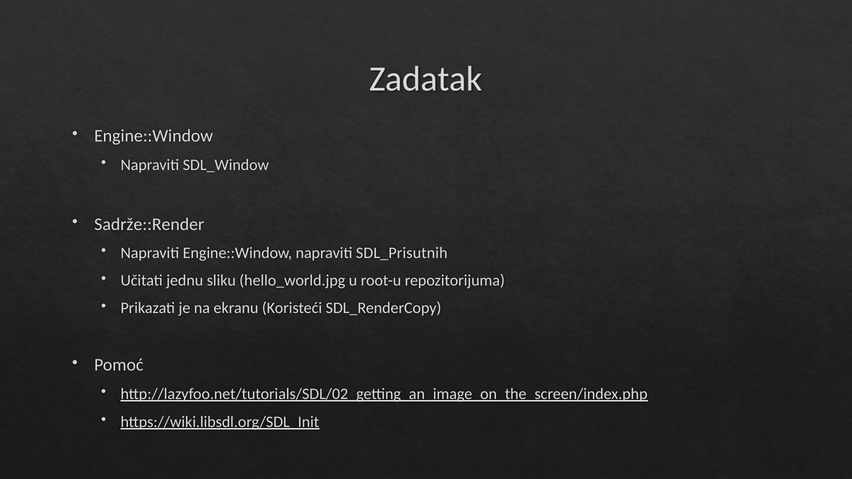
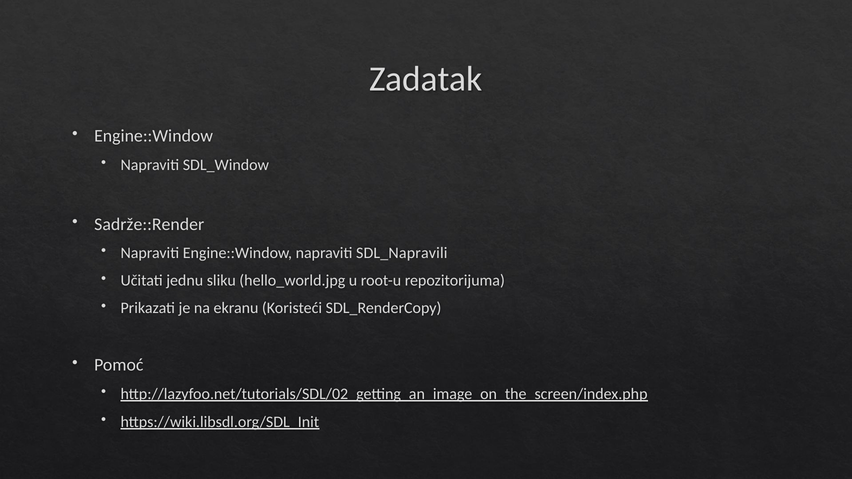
SDL_Prisutnih: SDL_Prisutnih -> SDL_Napravili (402, 253)
